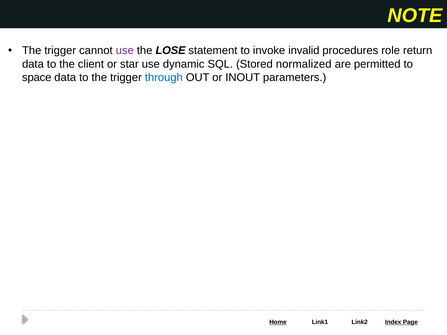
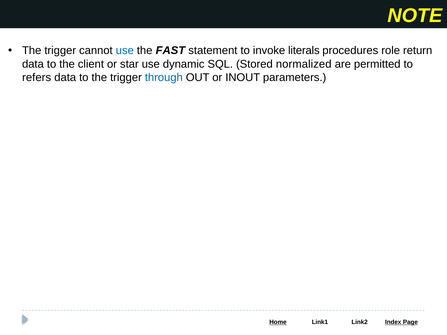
use colour: purple -> blue (125, 51)
LOSE: LOSE -> FAST (170, 51)
invalid: invalid -> literals (304, 51)
space: space -> refers (37, 77)
